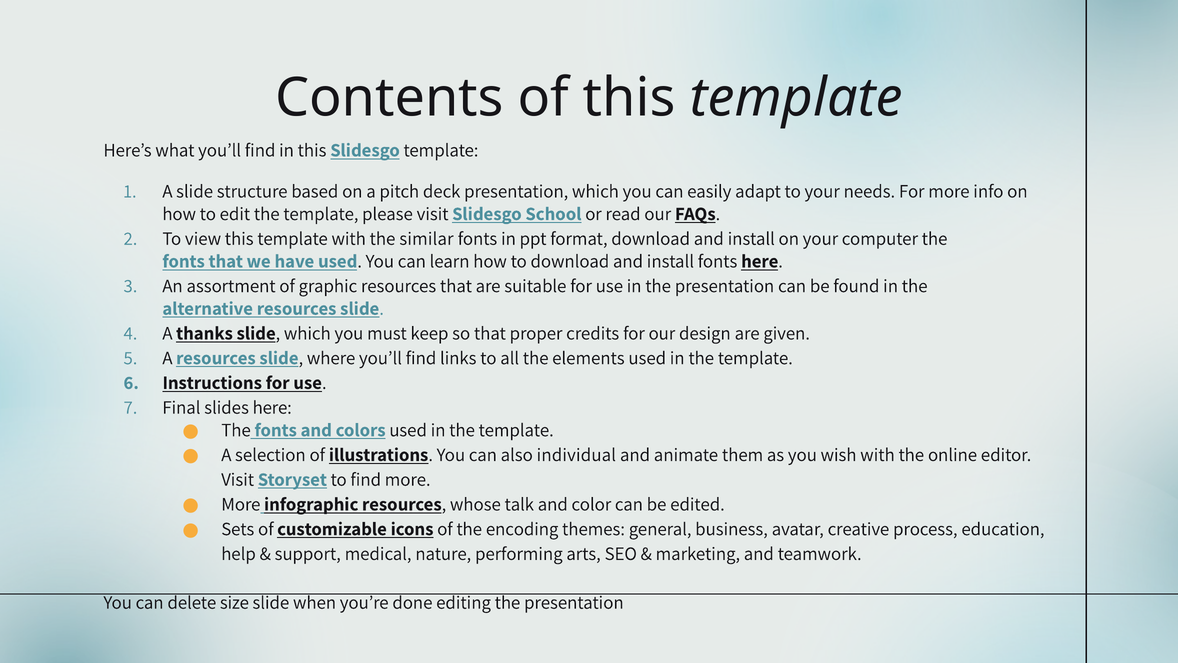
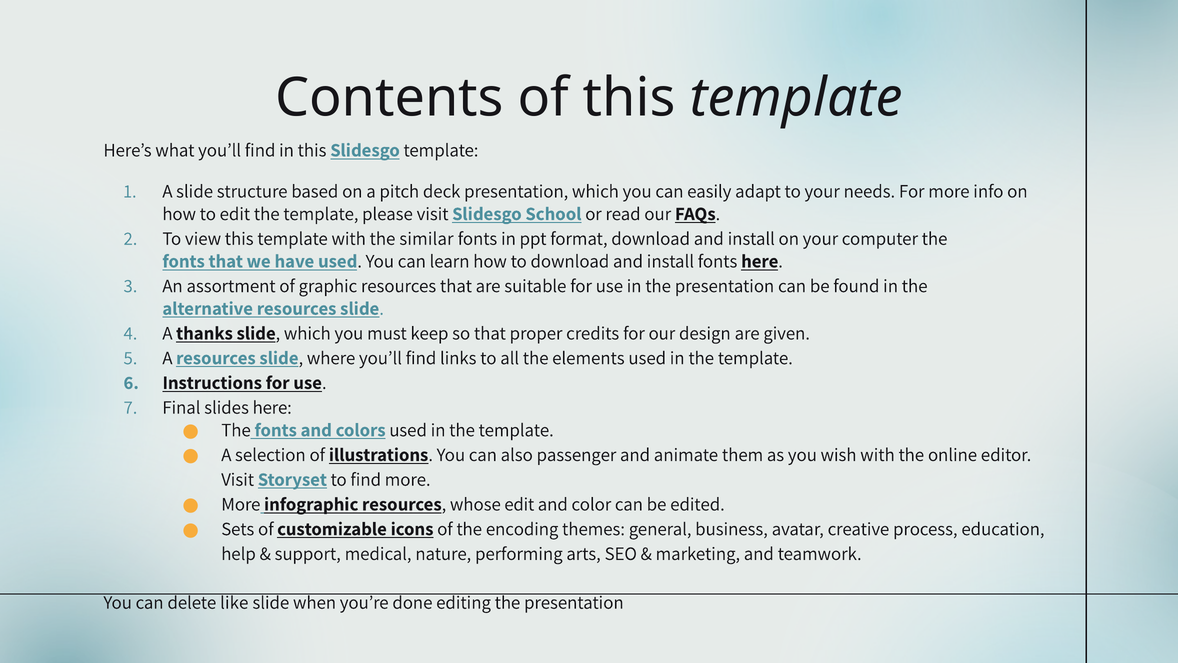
individual: individual -> passenger (576, 455)
whose talk: talk -> edit (519, 504)
size: size -> like (234, 602)
